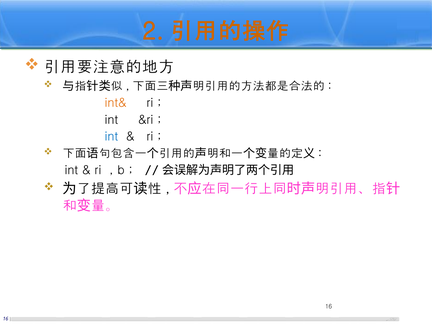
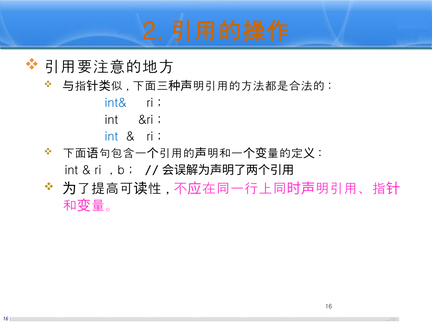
int& colour: orange -> blue (115, 103)
